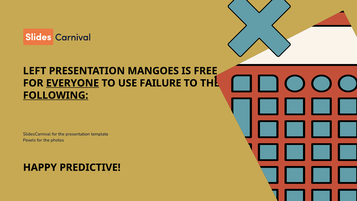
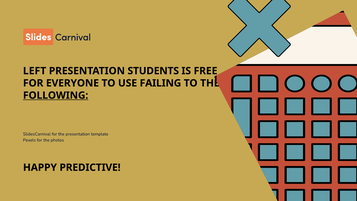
MANGOES: MANGOES -> STUDENTS (153, 71)
EVERYONE underline: present -> none (72, 83)
FAILURE: FAILURE -> FAILING (160, 83)
